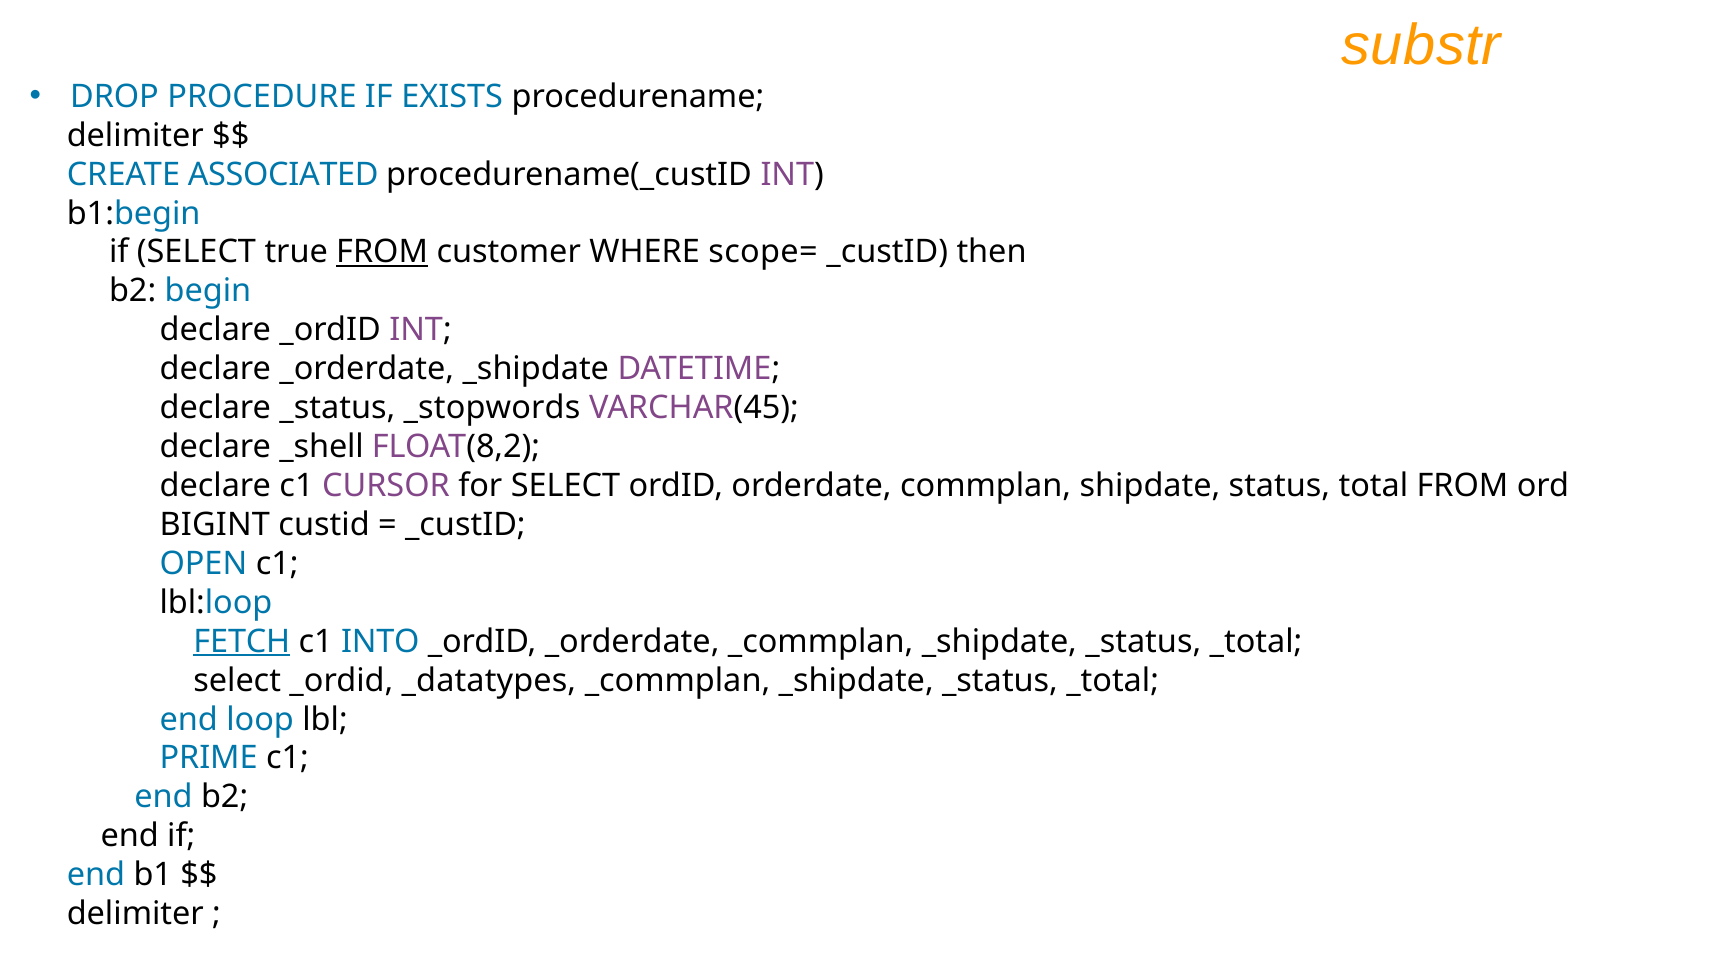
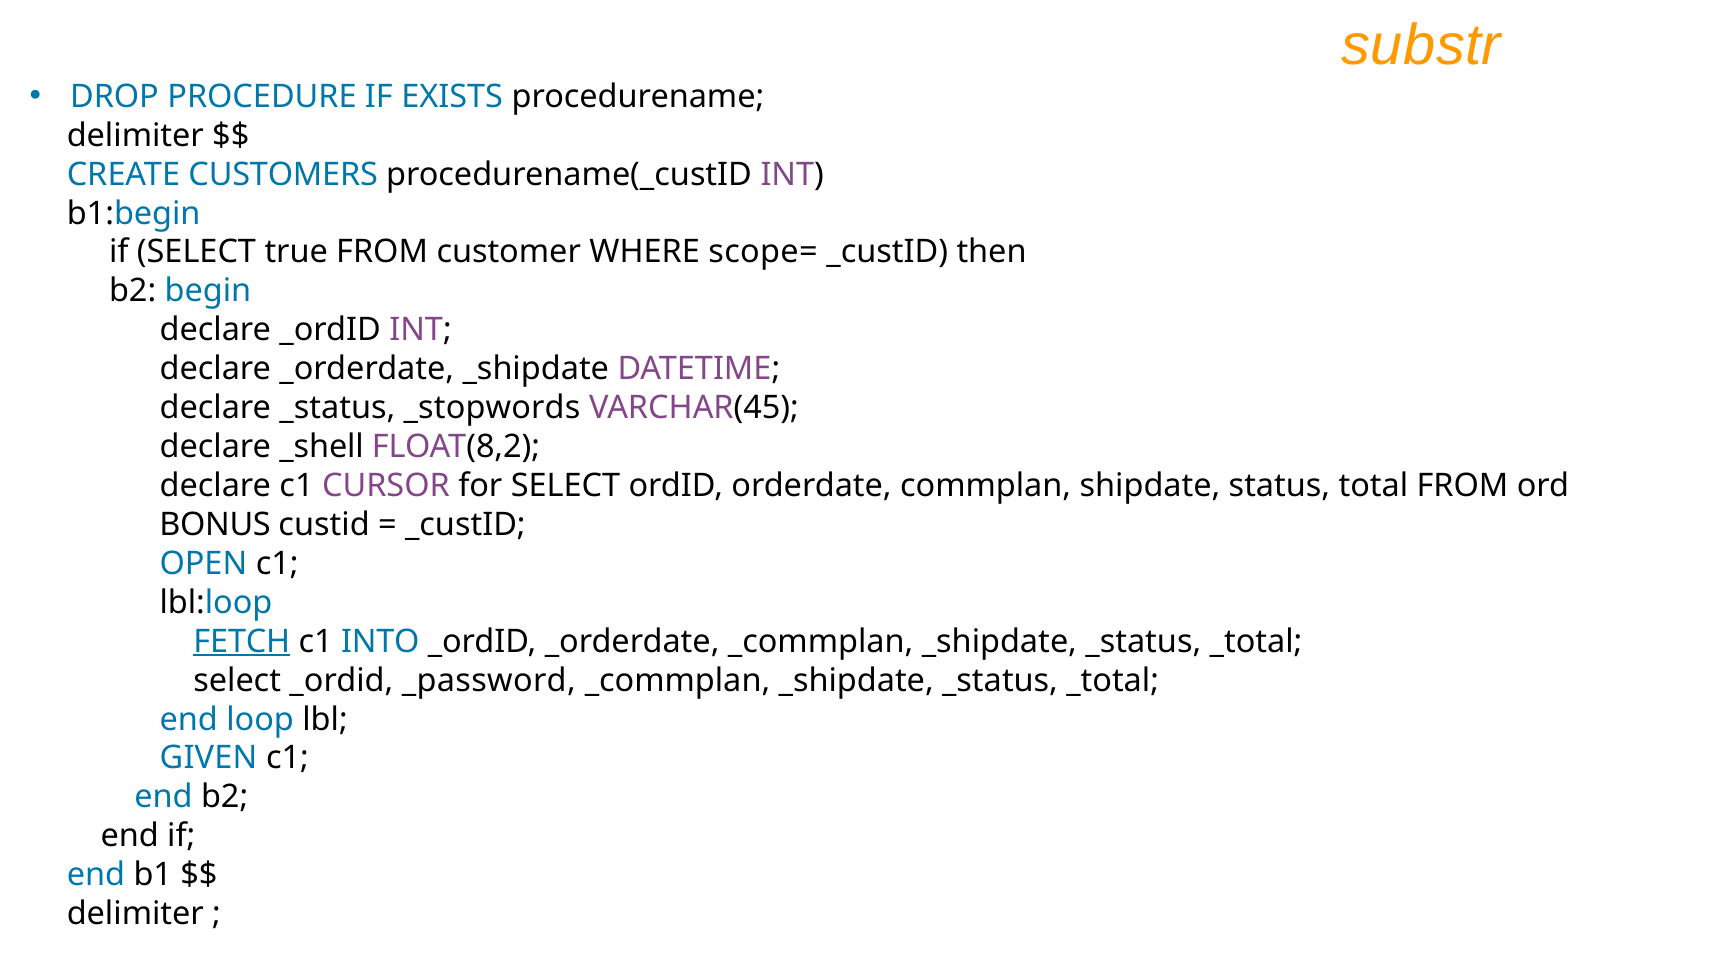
ASSOCIATED: ASSOCIATED -> CUSTOMERS (283, 175)
FROM underline: present -> none (382, 252)
BIGINT: BIGINT -> BONUS (215, 525)
_datatypes: _datatypes -> _password (489, 681)
PRIME: PRIME -> GIVEN (209, 759)
